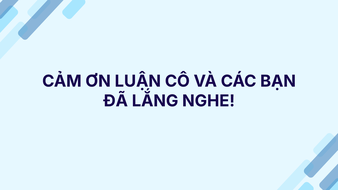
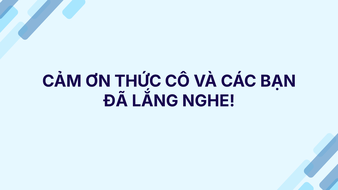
LUẬN: LUẬN -> THỨC (138, 81)
